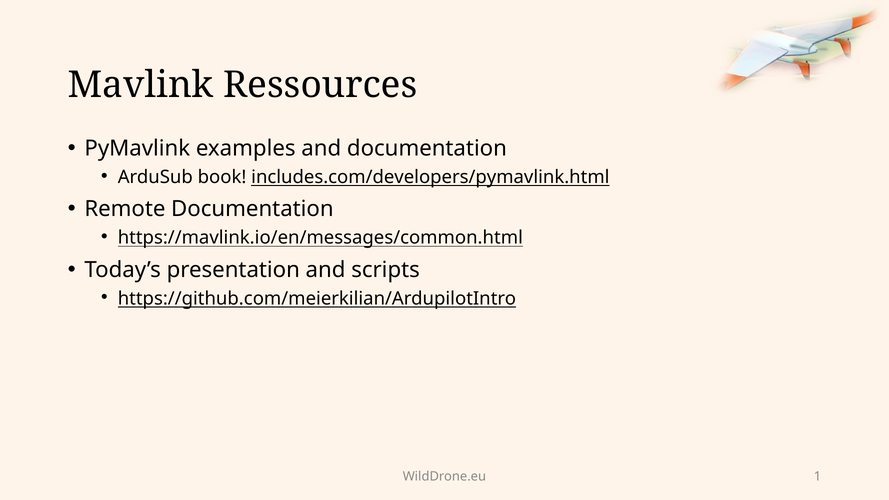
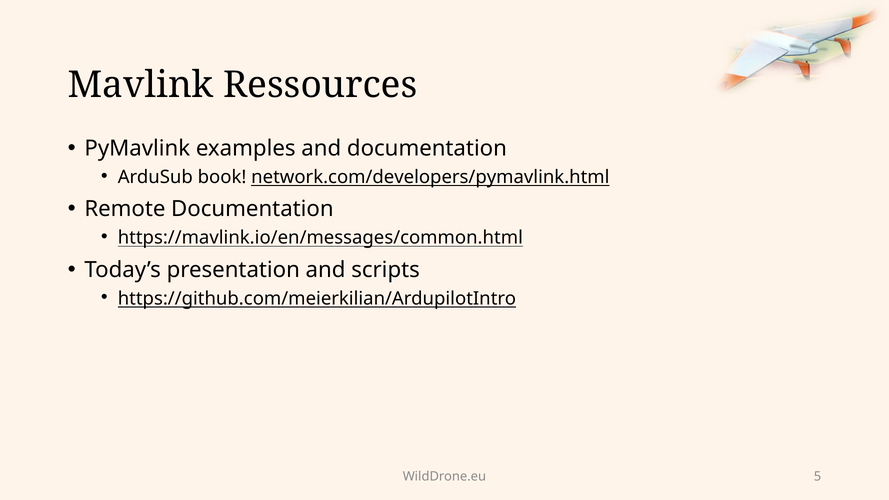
includes.com/developers/pymavlink.html: includes.com/developers/pymavlink.html -> network.com/developers/pymavlink.html (430, 177)
1: 1 -> 5 (818, 477)
